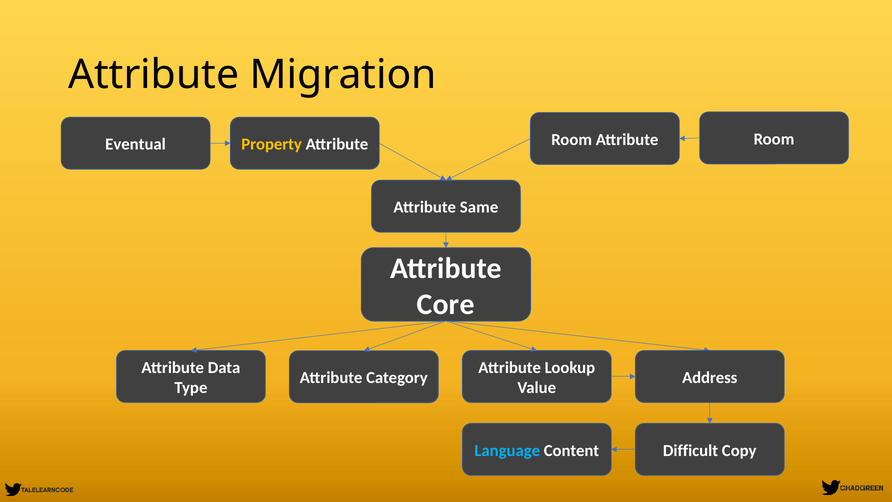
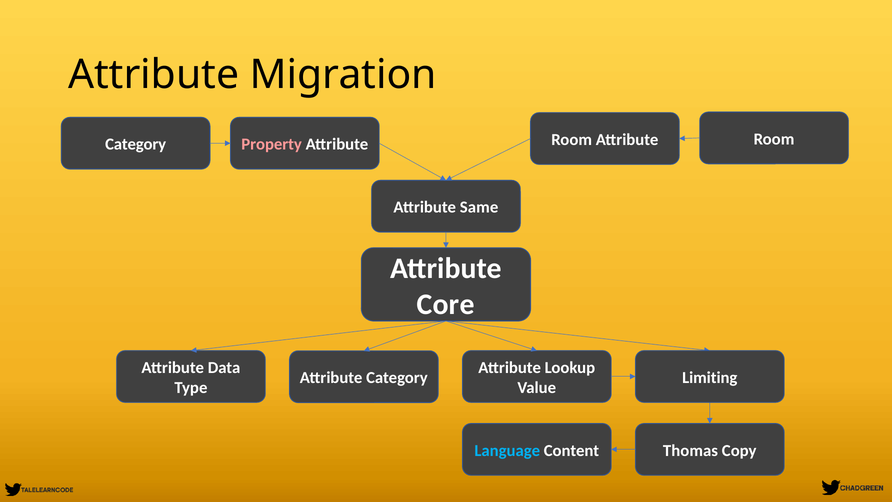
Eventual: Eventual -> Category (136, 144)
Property colour: yellow -> pink (272, 144)
Address: Address -> Limiting (710, 377)
Difficult: Difficult -> Thomas (690, 450)
